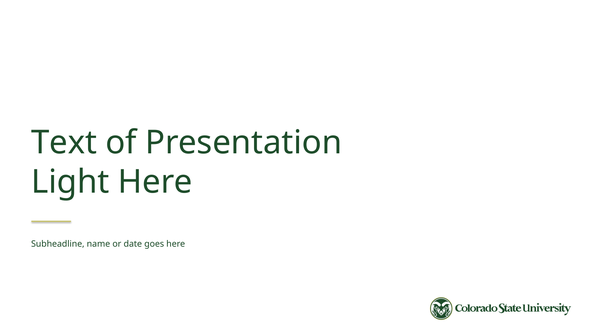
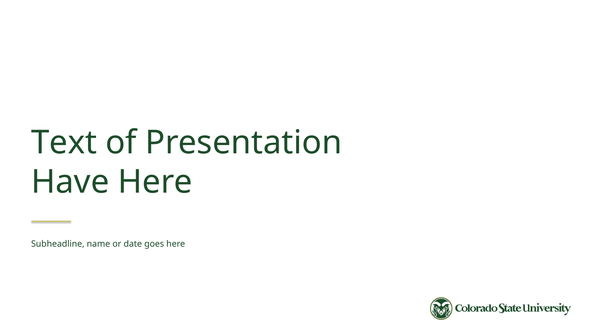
Light: Light -> Have (70, 182)
